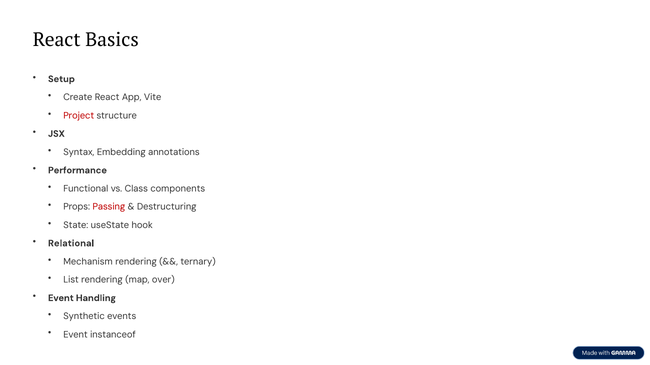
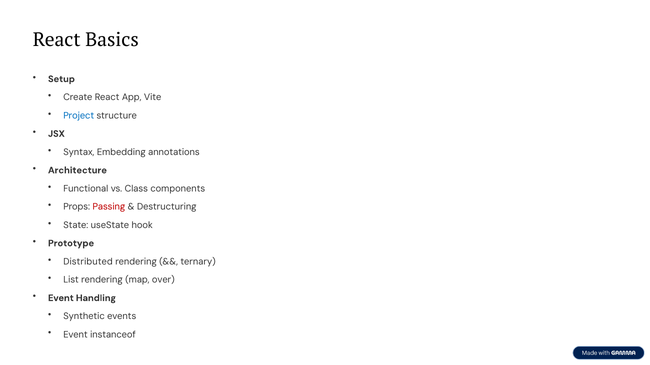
Project colour: red -> blue (79, 116)
Performance: Performance -> Architecture (77, 171)
Relational: Relational -> Prototype (71, 244)
Mechanism: Mechanism -> Distributed (88, 262)
